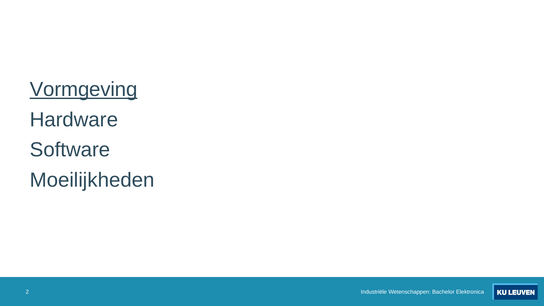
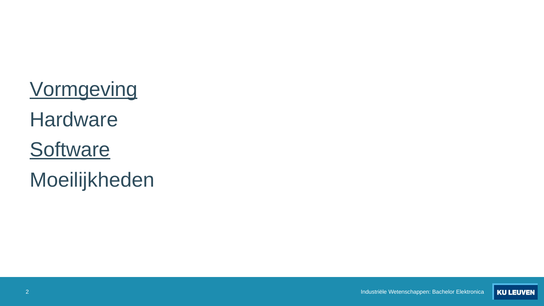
Software underline: none -> present (70, 150)
